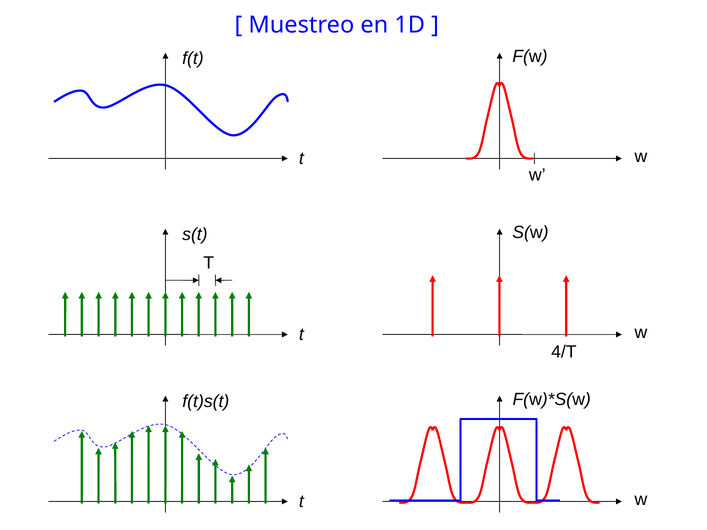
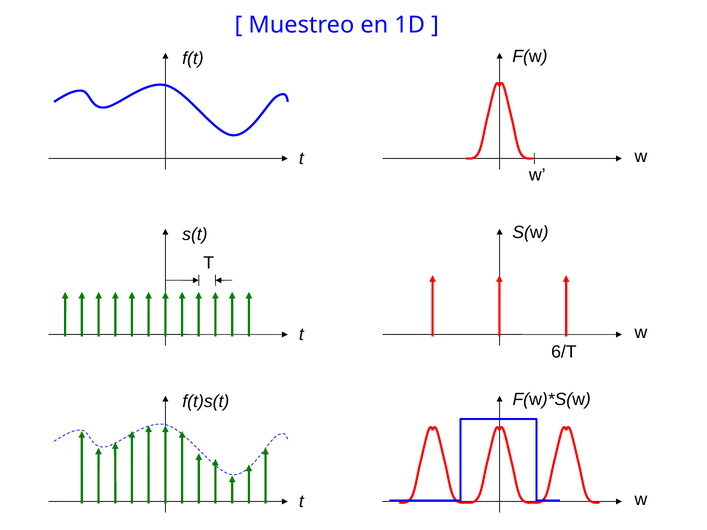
4/T: 4/T -> 6/T (564, 352)
